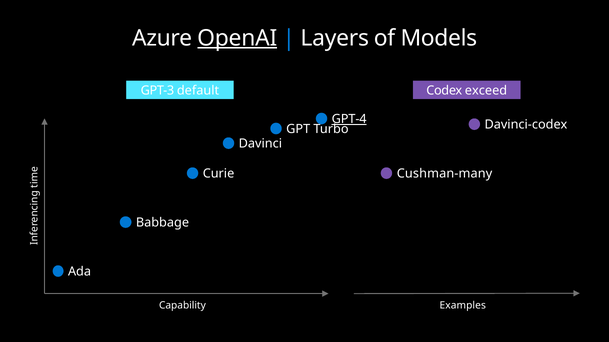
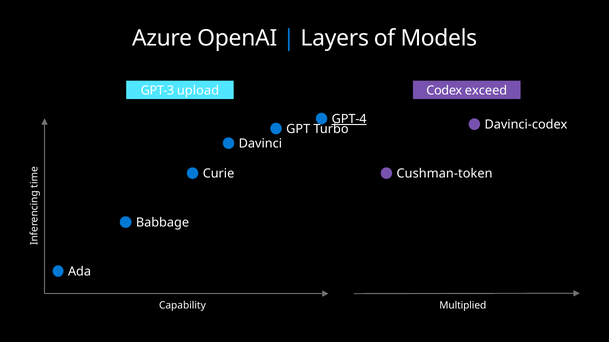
OpenAI underline: present -> none (237, 38)
default: default -> upload (198, 91)
Cushman-many: Cushman-many -> Cushman-token (445, 174)
Examples: Examples -> Multiplied (463, 306)
